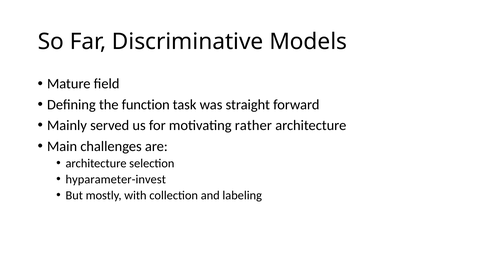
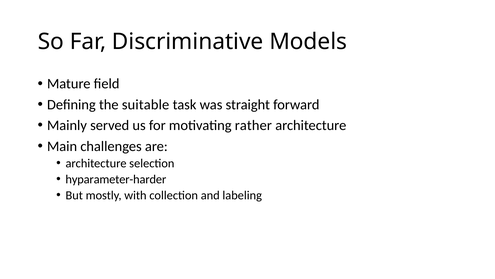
function: function -> suitable (146, 104)
hyparameter-invest: hyparameter-invest -> hyparameter-harder (116, 179)
